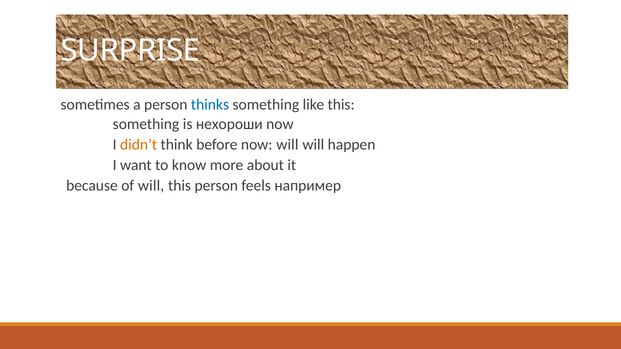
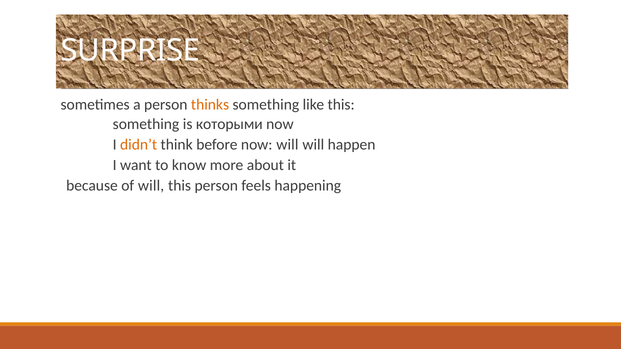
thinks colour: blue -> orange (210, 105)
нехороши: нехороши -> которыми (229, 124)
например: например -> happening (308, 186)
